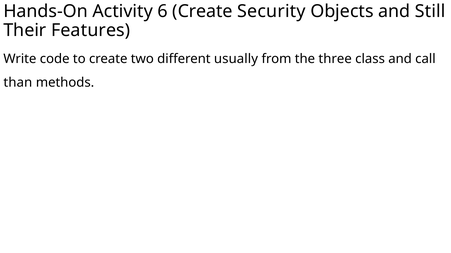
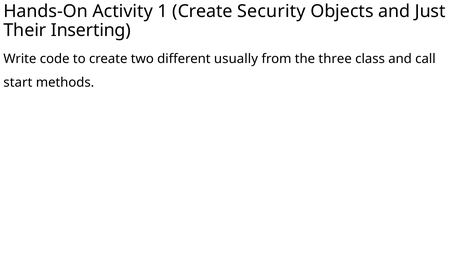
6: 6 -> 1 (163, 11)
Still: Still -> Just (430, 11)
Features: Features -> Inserting (91, 30)
than: than -> start (18, 83)
